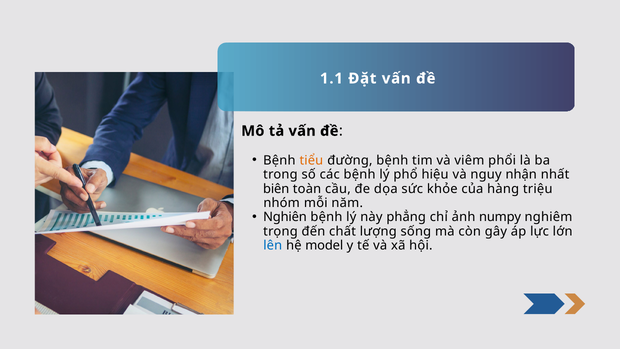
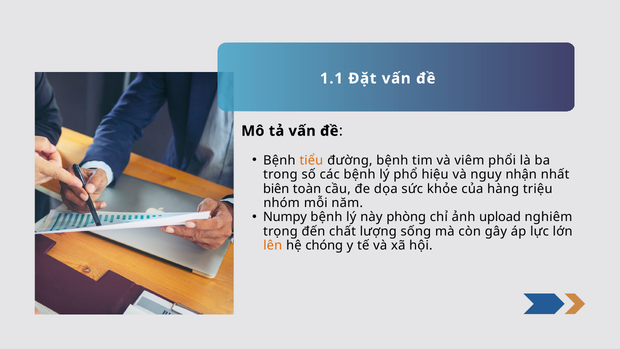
Nghiên: Nghiên -> Numpy (285, 217)
phẳng: phẳng -> phòng (406, 217)
numpy: numpy -> upload (500, 217)
lên colour: blue -> orange (273, 245)
model: model -> chóng (324, 245)
